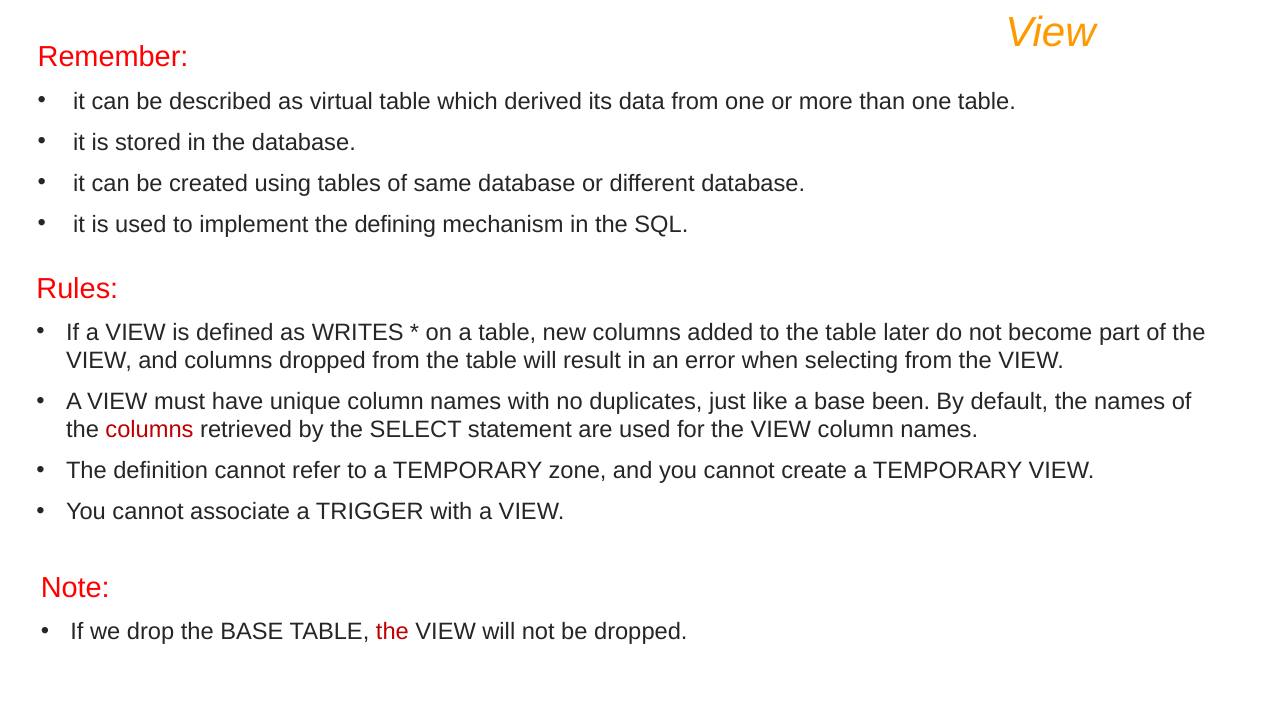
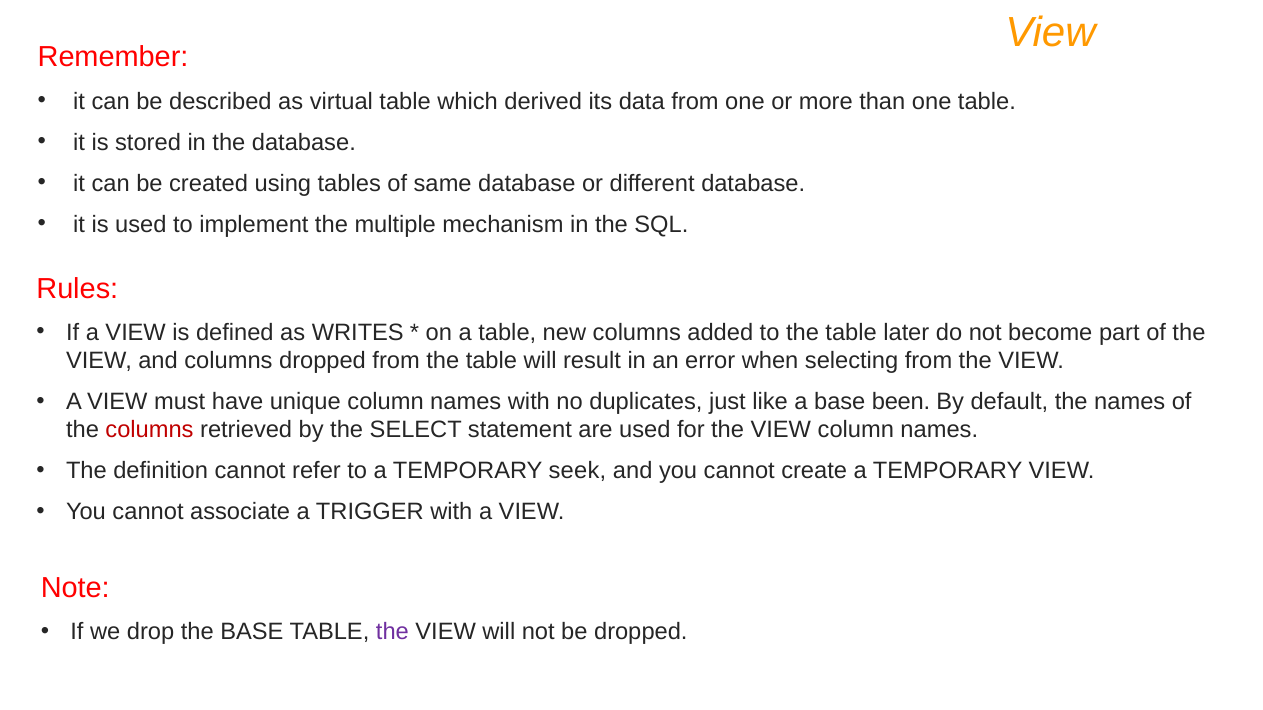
defining: defining -> multiple (395, 224)
zone: zone -> seek (577, 471)
the colour: red -> purple (392, 632)
